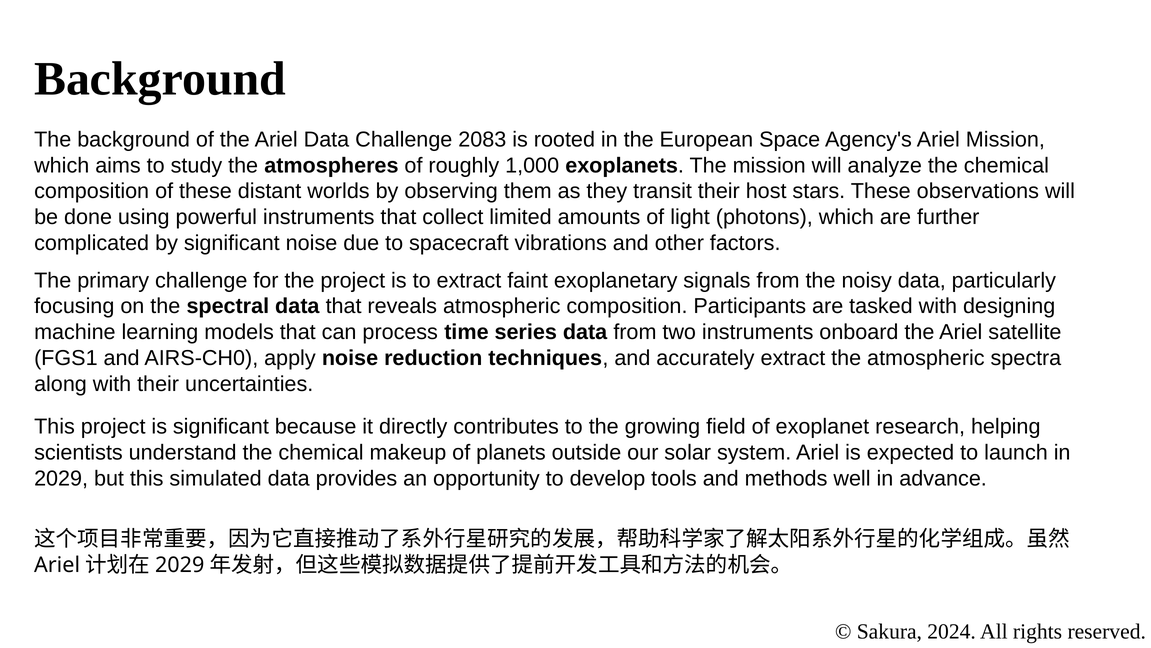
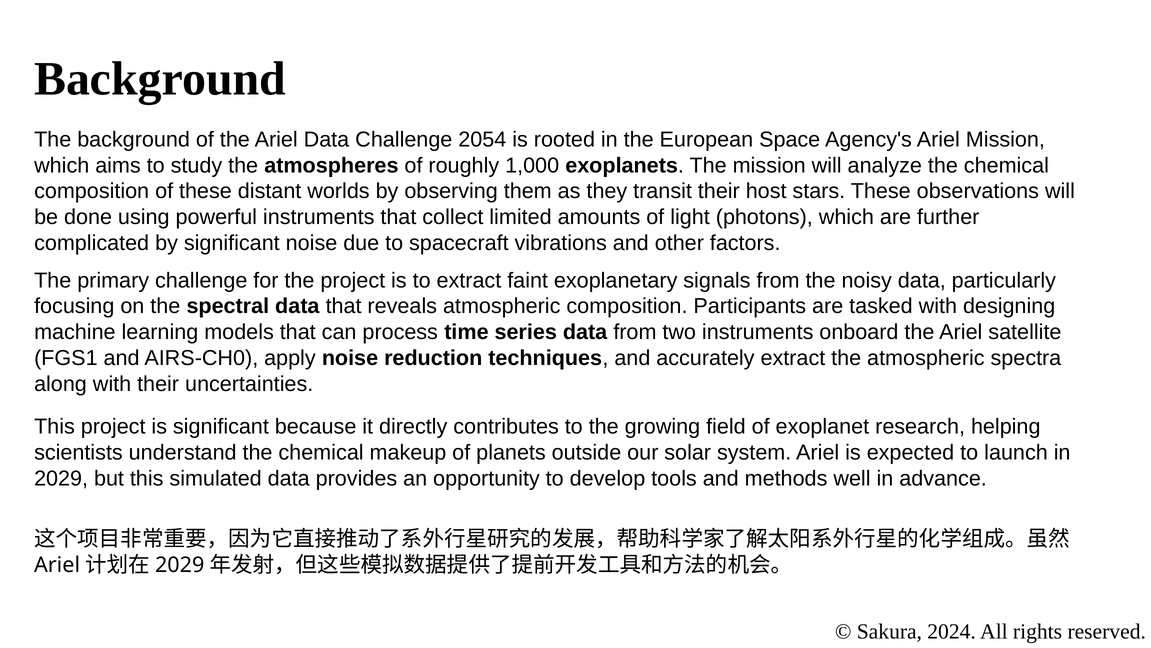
2083: 2083 -> 2054 (482, 139)
